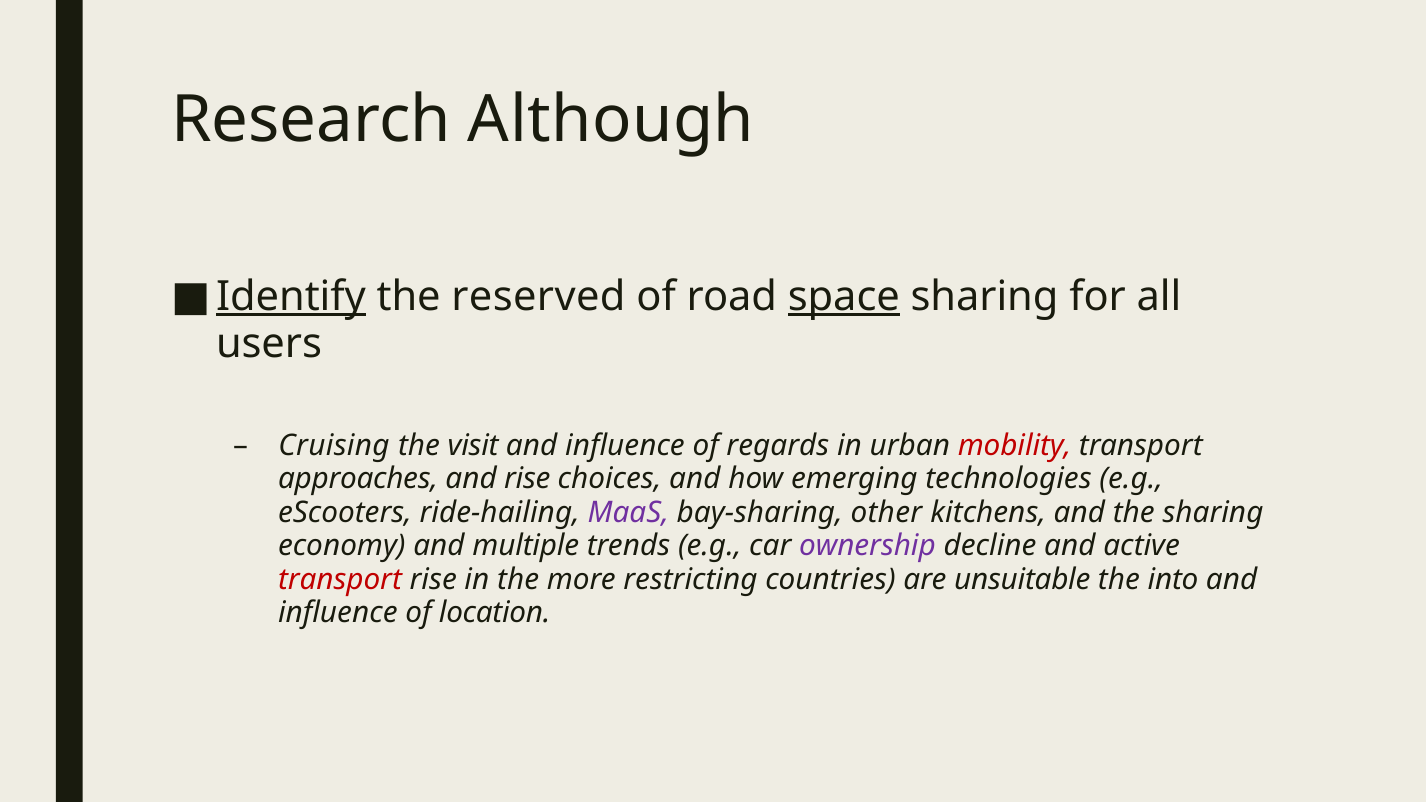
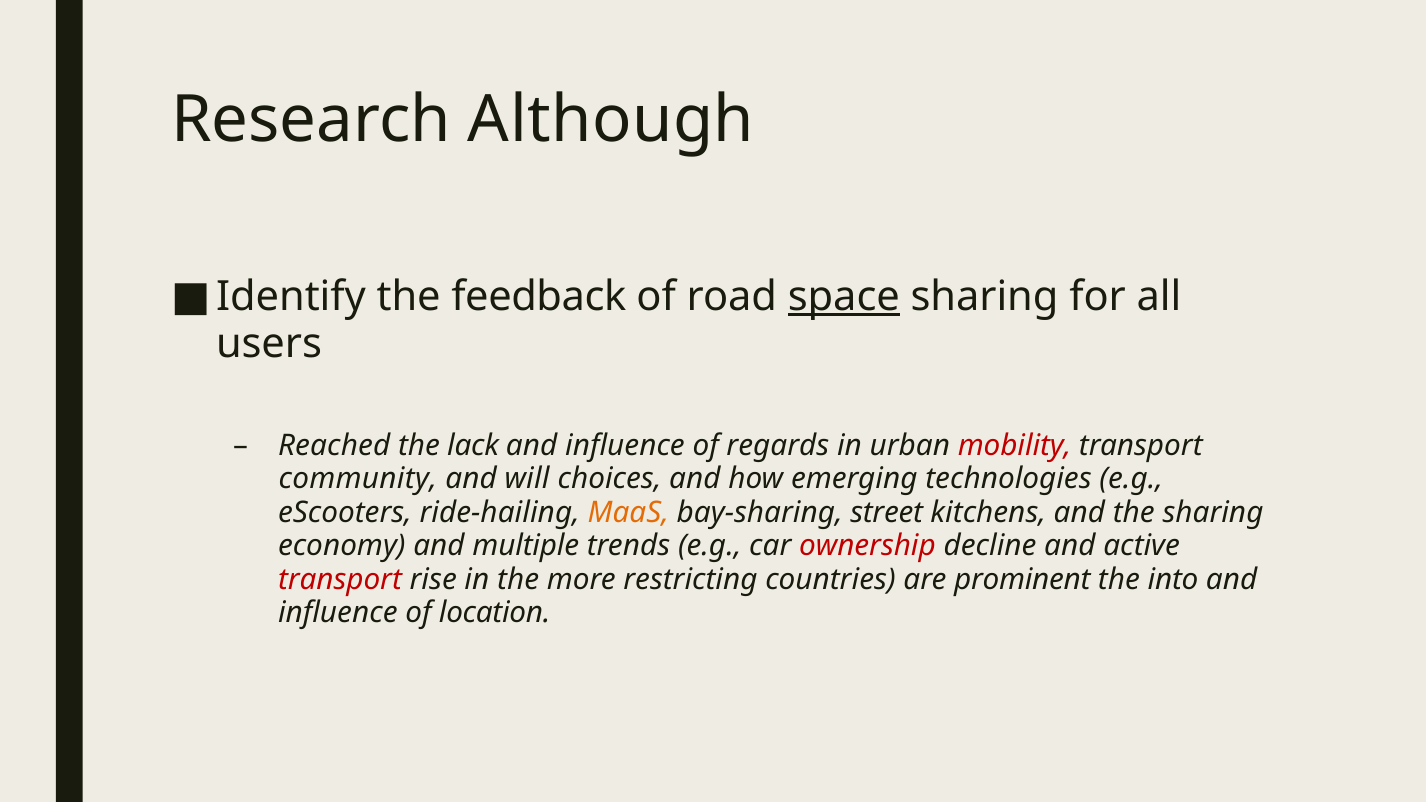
Identify underline: present -> none (291, 297)
reserved: reserved -> feedback (539, 297)
Cruising: Cruising -> Reached (334, 445)
visit: visit -> lack (473, 445)
approaches: approaches -> community (358, 479)
and rise: rise -> will (527, 479)
MaaS colour: purple -> orange (628, 512)
other: other -> street (887, 512)
ownership colour: purple -> red (867, 546)
unsuitable: unsuitable -> prominent (1022, 579)
